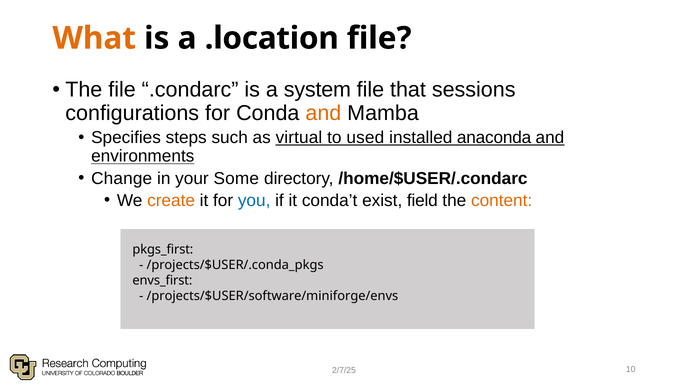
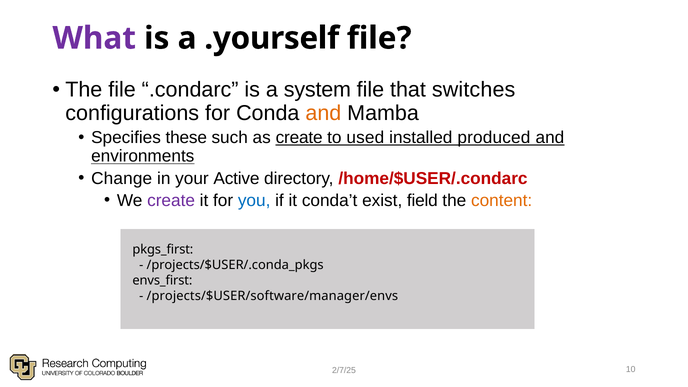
What colour: orange -> purple (94, 38)
.location: .location -> .yourself (272, 38)
sessions: sessions -> switches (474, 90)
steps: steps -> these (186, 138)
as virtual: virtual -> create (299, 138)
anaconda: anaconda -> produced (494, 138)
Some: Some -> Active (236, 178)
/home/$USER/.condarc colour: black -> red (433, 178)
create colour: orange -> purple (171, 200)
/projects/$USER/software/miniforge/envs: /projects/$USER/software/miniforge/envs -> /projects/$USER/software/manager/envs (272, 296)
